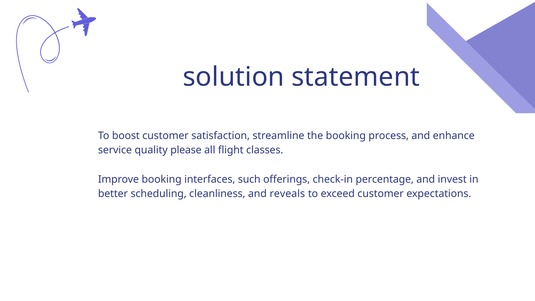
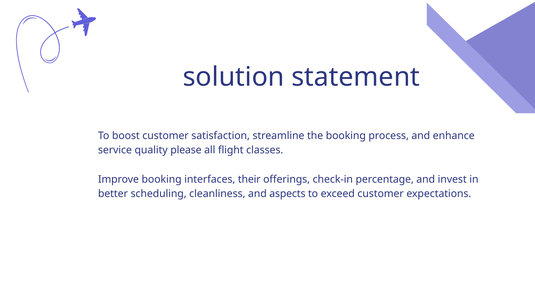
such: such -> their (249, 179)
reveals: reveals -> aspects (287, 194)
